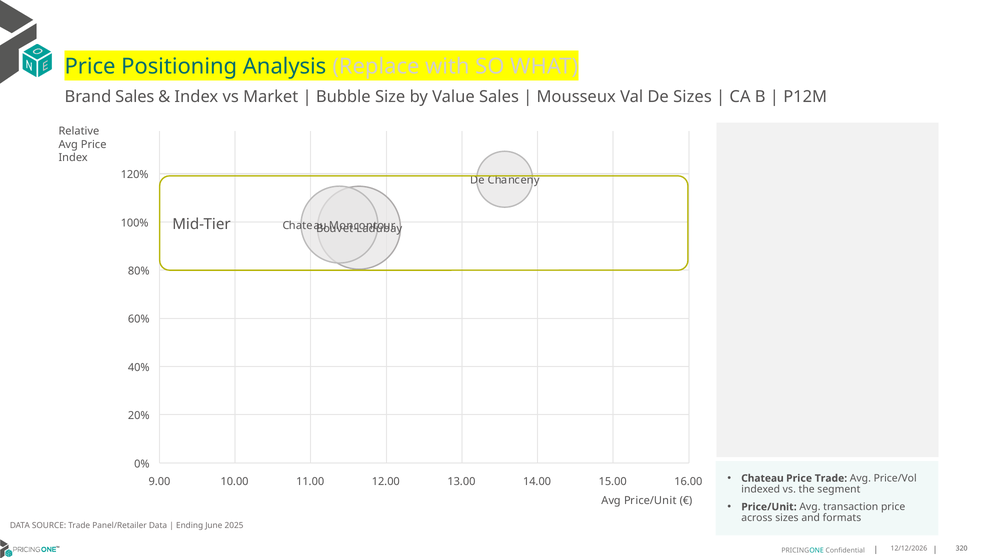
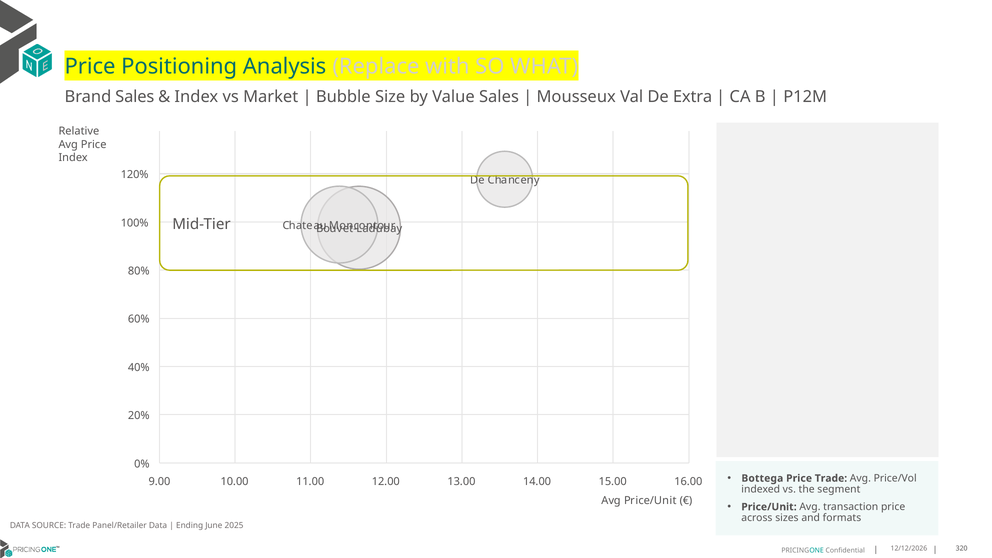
De Sizes: Sizes -> Extra (693, 97)
Chateau: Chateau -> Bottega (762, 478)
